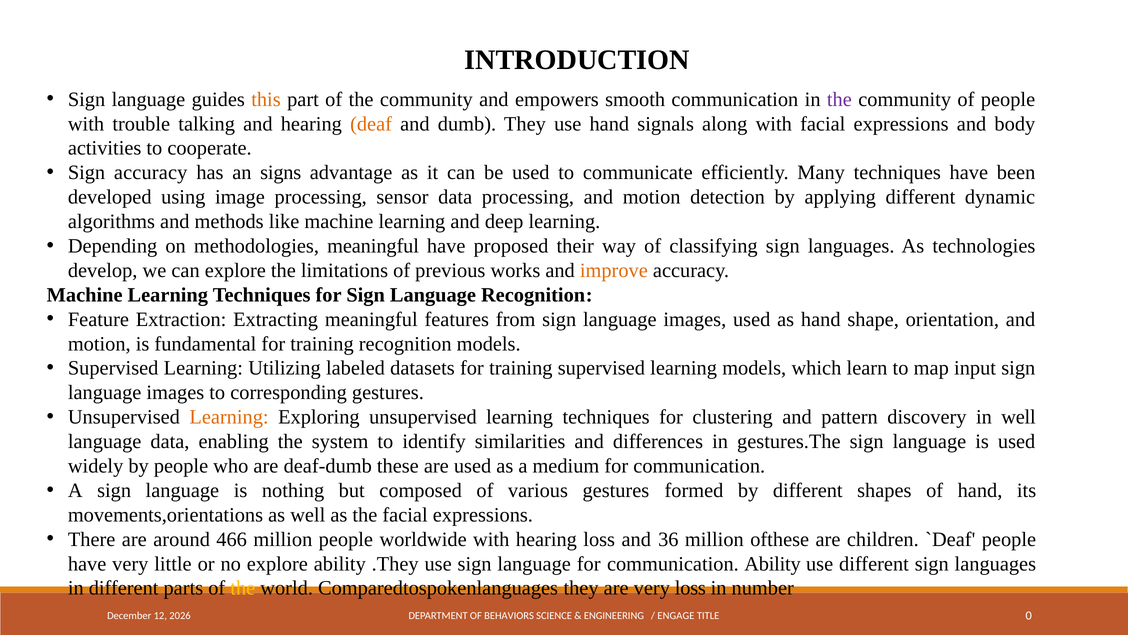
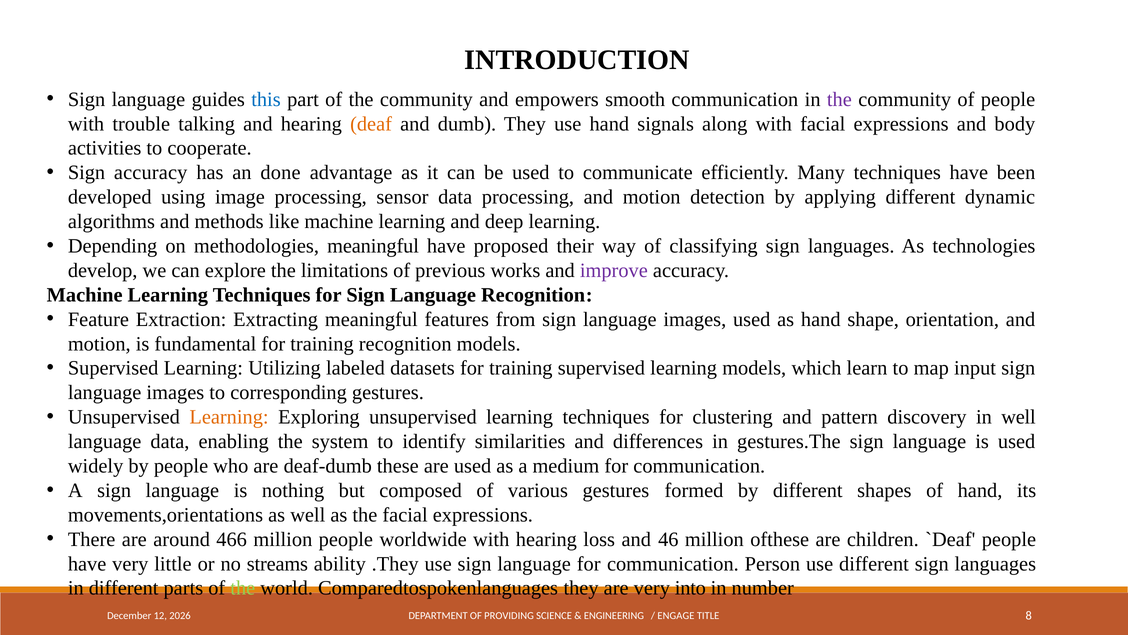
this colour: orange -> blue (266, 99)
signs: signs -> done (281, 173)
improve colour: orange -> purple (614, 270)
36: 36 -> 46 (668, 539)
no explore: explore -> streams (277, 563)
communication Ability: Ability -> Person (772, 563)
the colour: yellow -> light green (243, 588)
very loss: loss -> into (690, 588)
BEHAVIORS: BEHAVIORS -> PROVIDING (509, 615)
0: 0 -> 8 (1029, 615)
